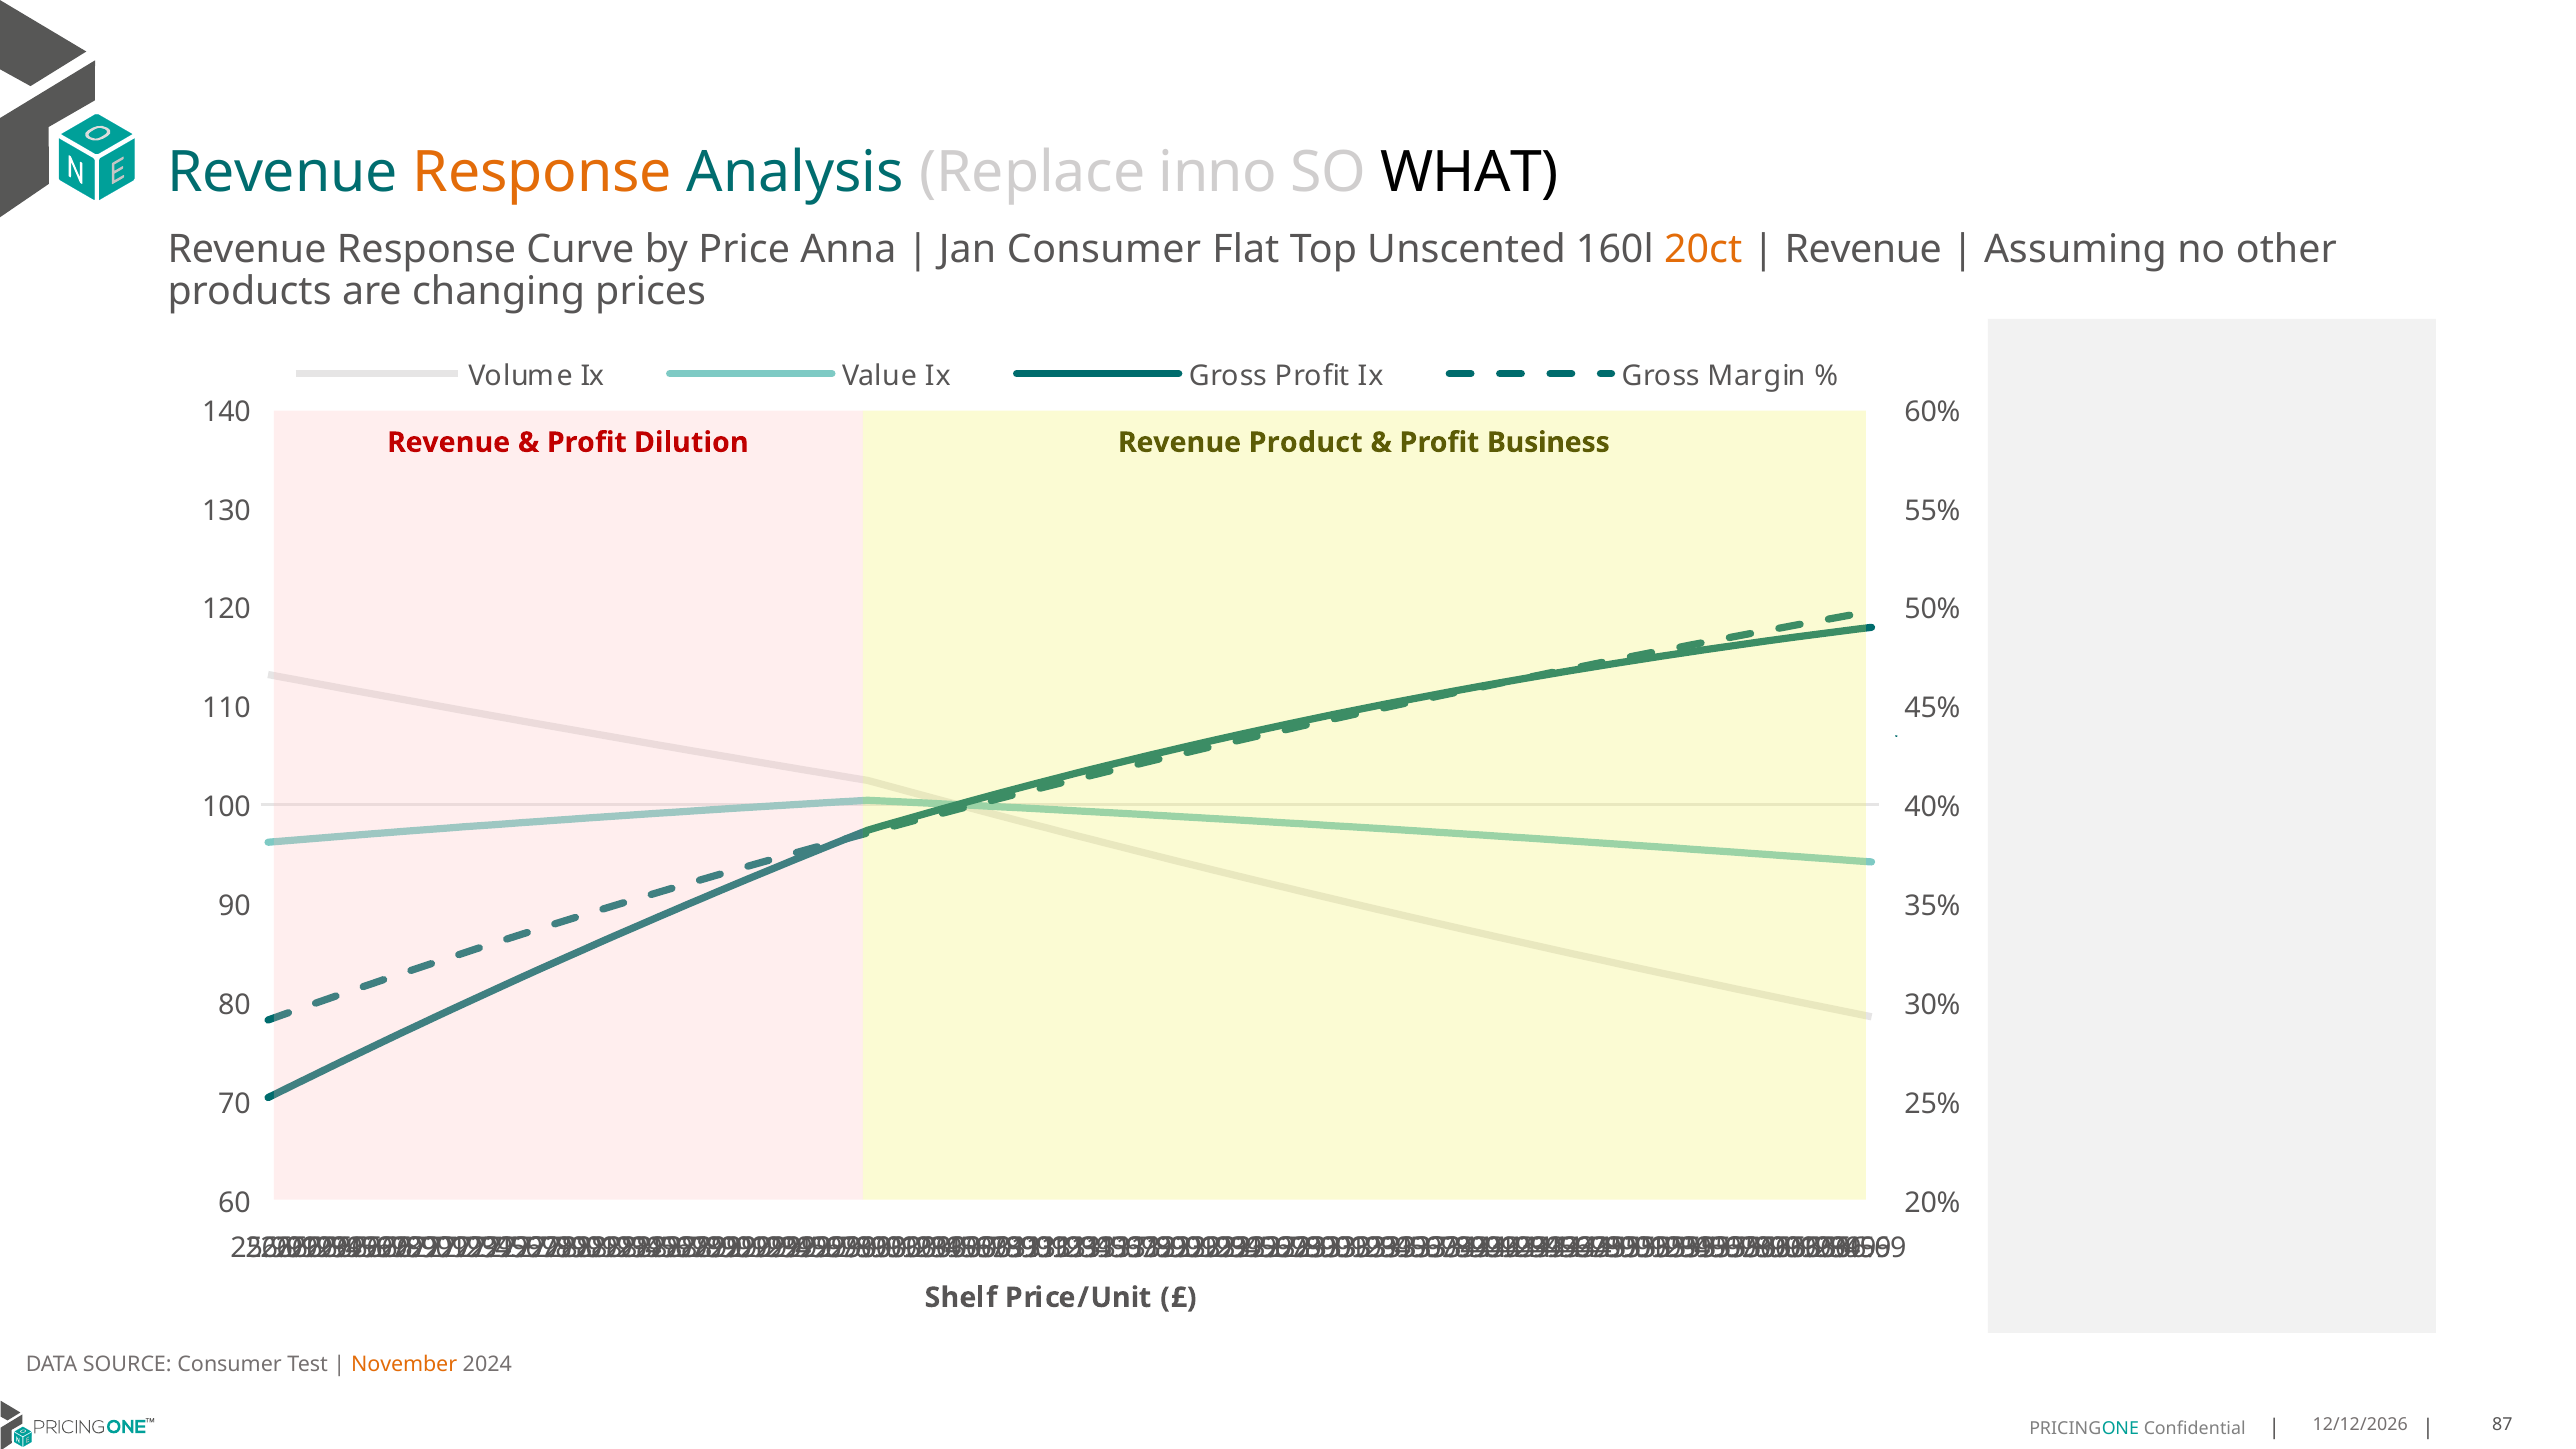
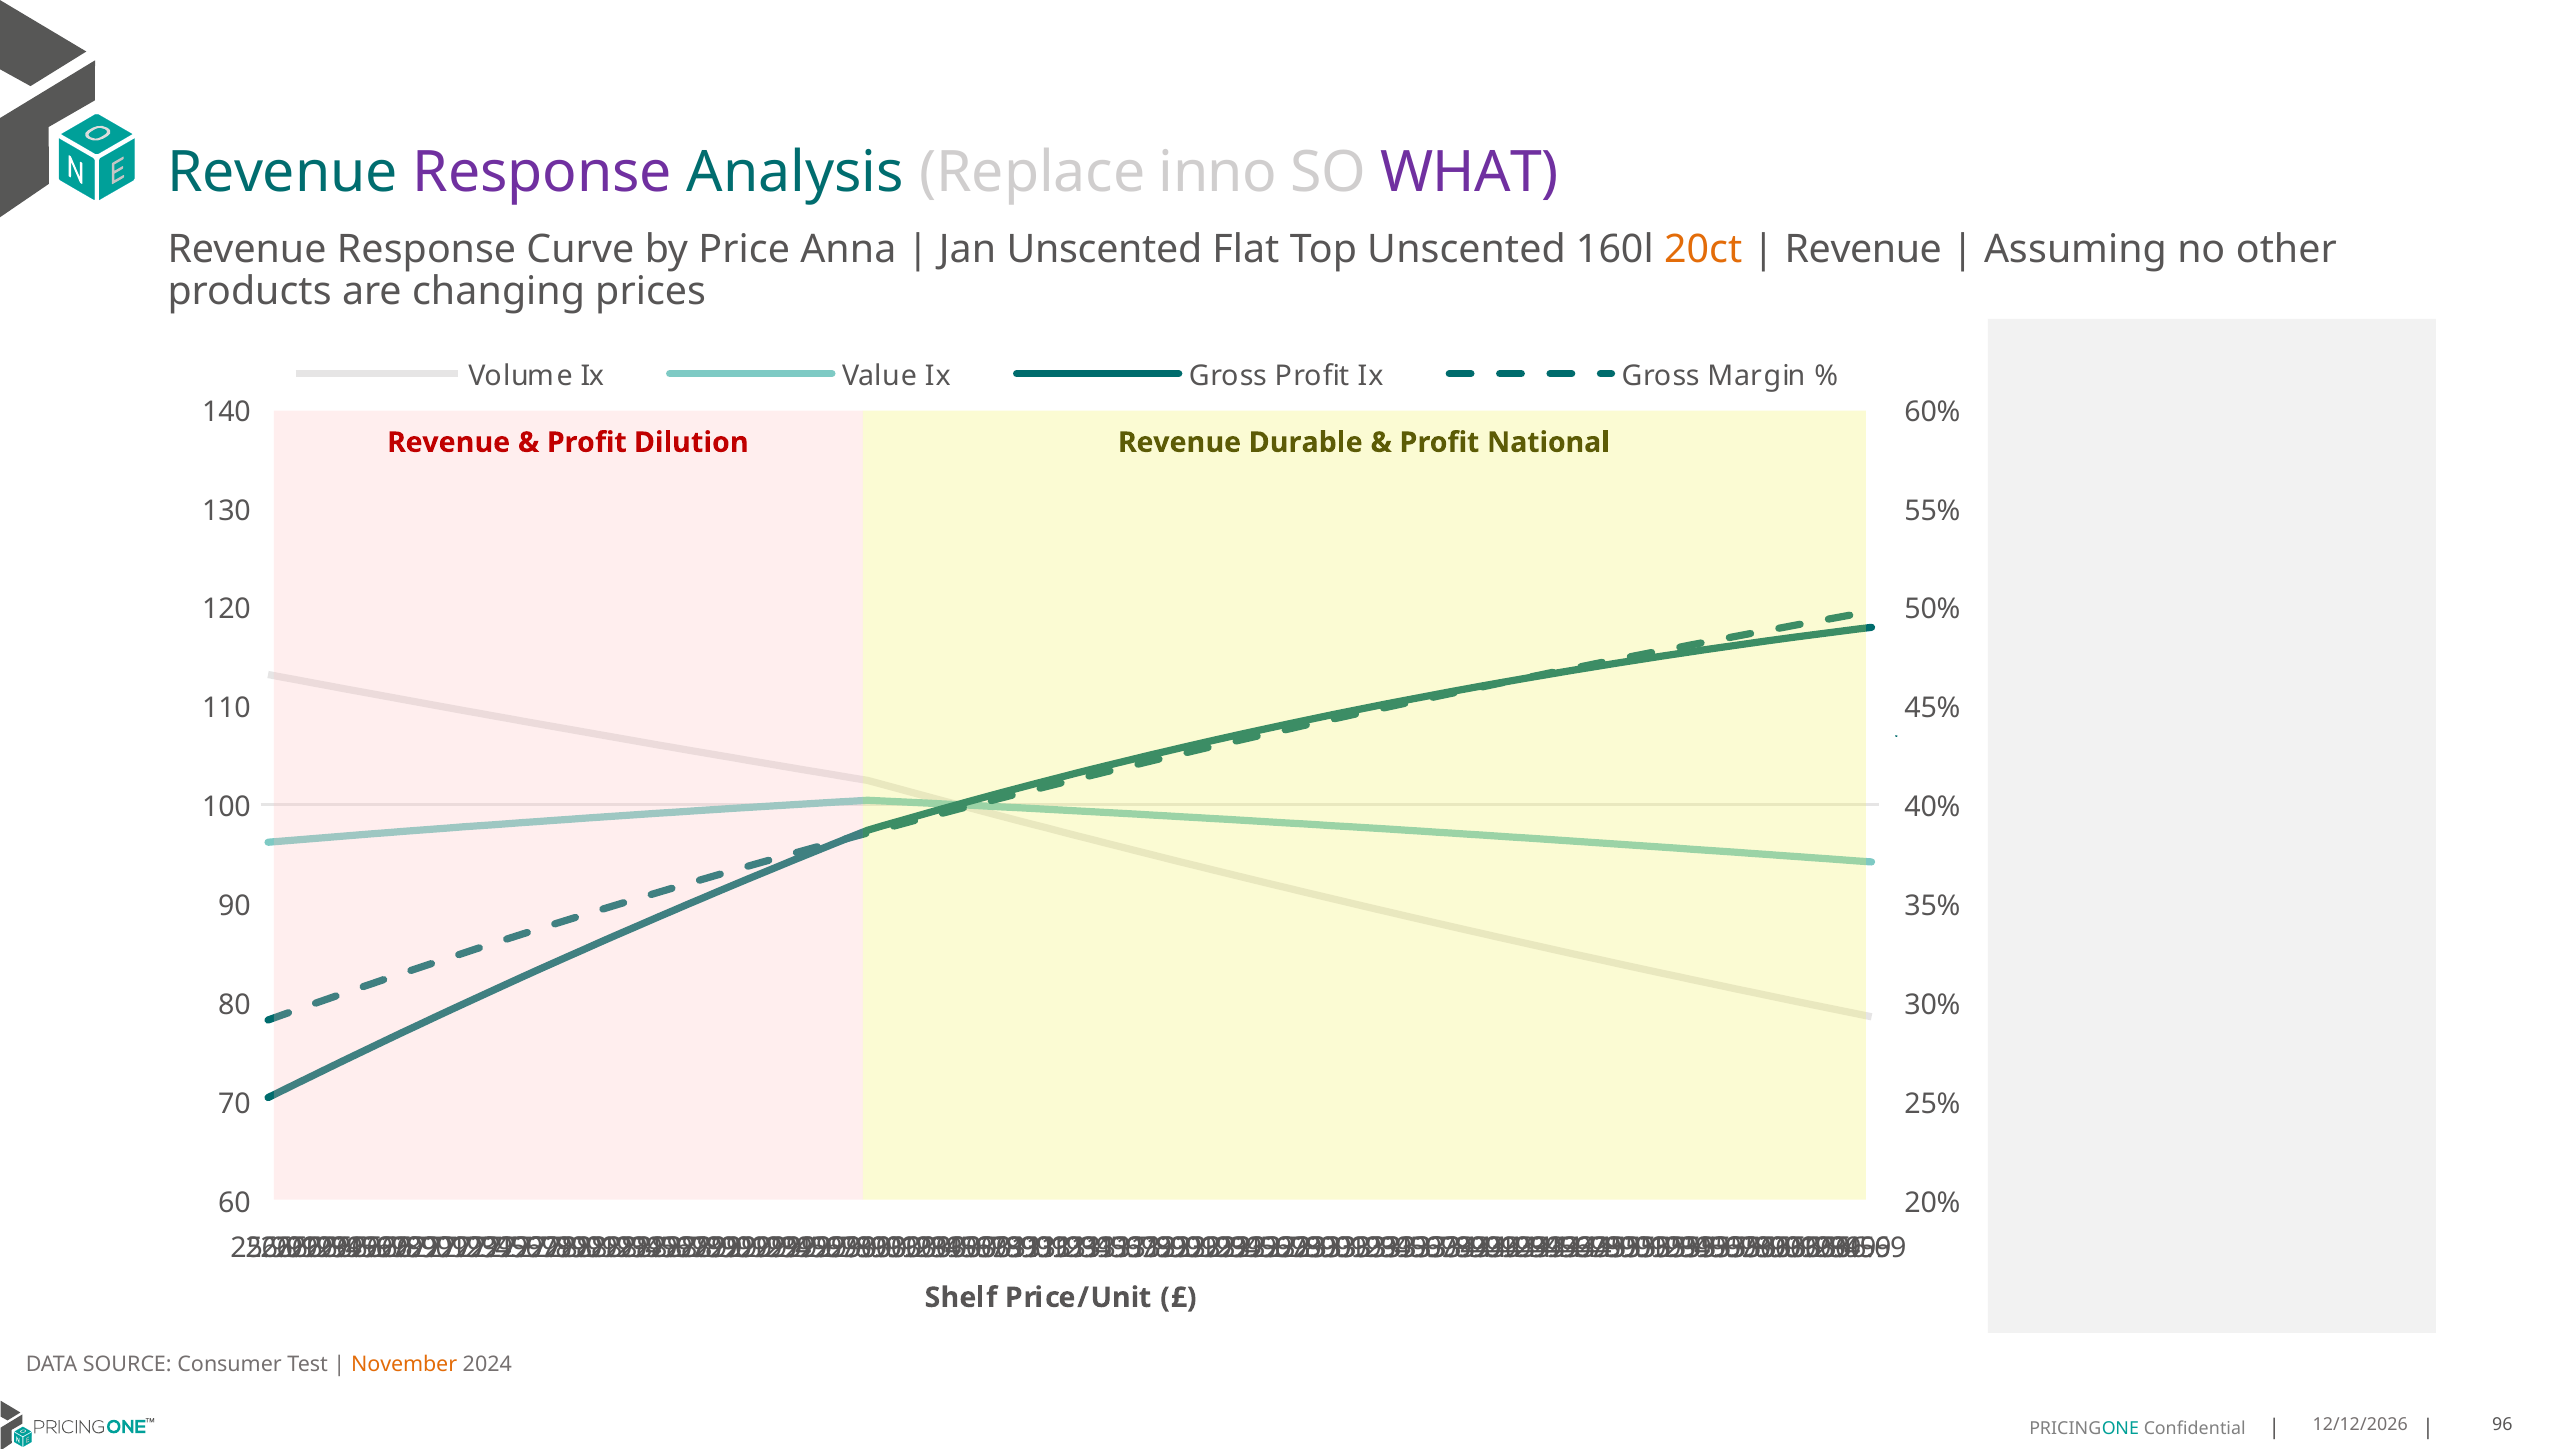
Response colour: orange -> purple (542, 173)
WHAT colour: black -> purple (1469, 173)
Jan Consumer: Consumer -> Unscented (1104, 249)
Product: Product -> Durable (1306, 442)
Business: Business -> National (1548, 442)
87: 87 -> 96 (2502, 1425)
